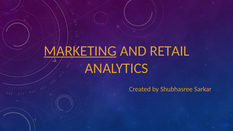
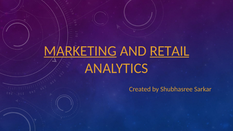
RETAIL underline: none -> present (170, 51)
